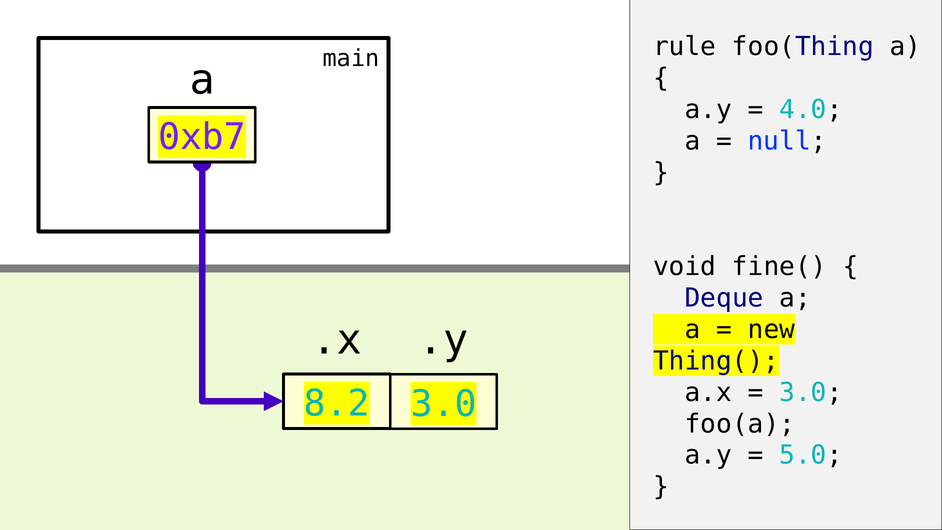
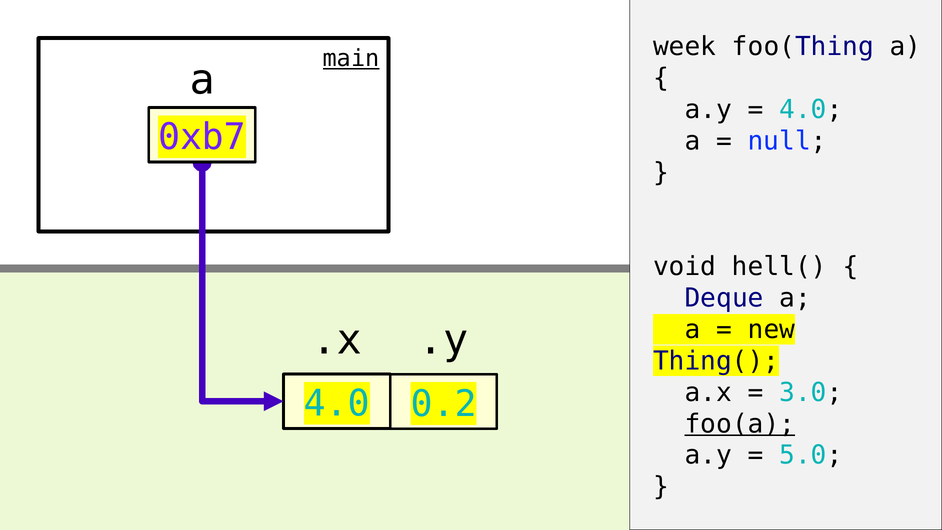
rule: rule -> week (685, 47)
main underline: none -> present (351, 59)
fine(: fine( -> hell( (779, 267)
8.2: 8.2 -> 4.0 (337, 404)
3.0: 3.0 -> 0.2 (444, 404)
foo(a underline: none -> present (740, 424)
